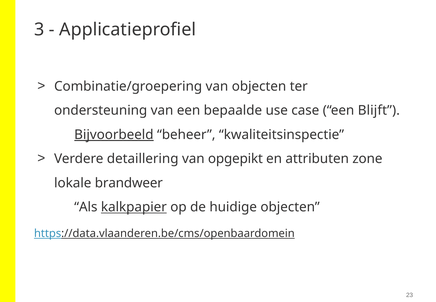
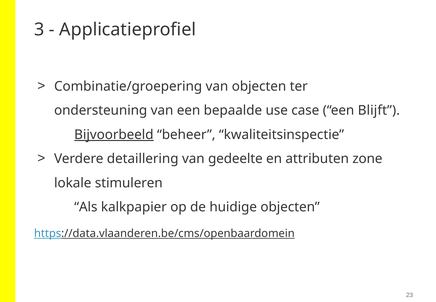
opgepikt: opgepikt -> gedeelte (235, 159)
brandweer: brandweer -> stimuleren (129, 183)
kalkpapier underline: present -> none (134, 207)
